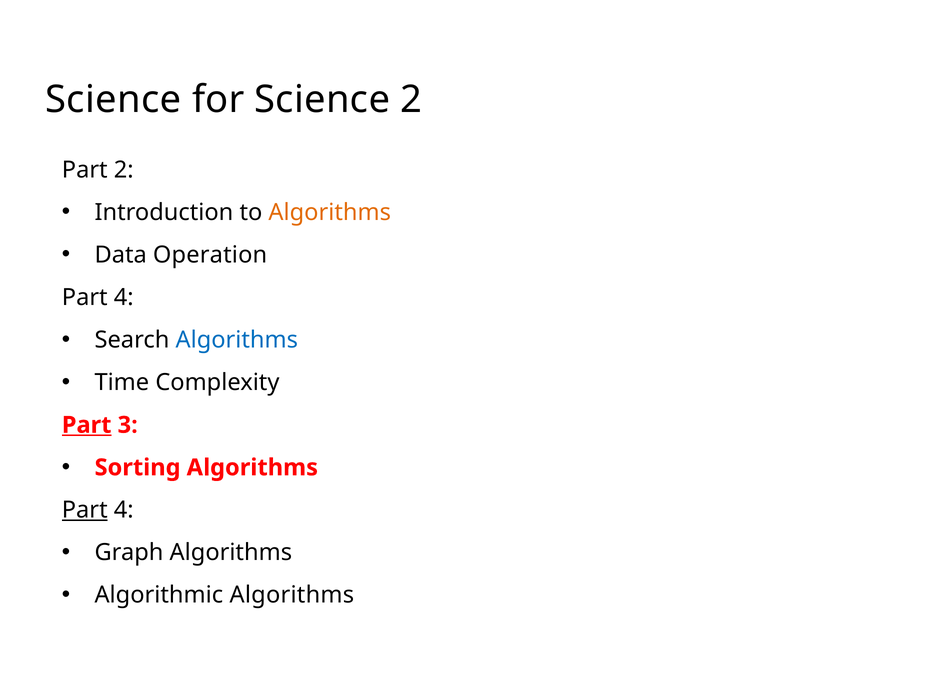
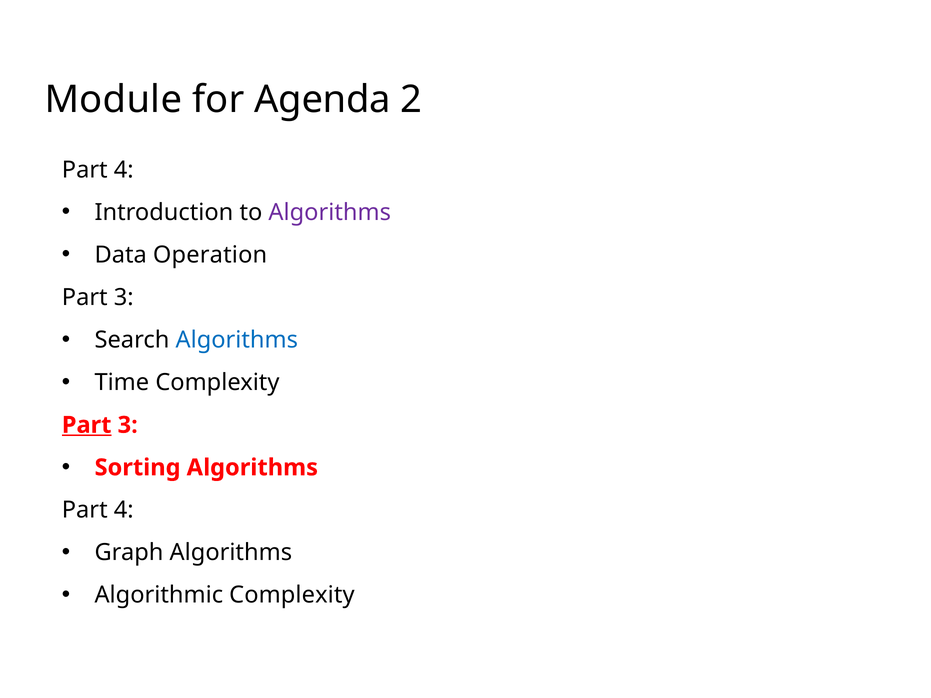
Science: Science -> Module (113, 100)
for Science: Science -> Agenda (322, 100)
2: 2 -> 4 (124, 170)
Algorithms colour: orange -> purple (330, 213)
4: 4 -> 3 (124, 298)
Part underline: present -> none (85, 510)
Algorithmic Algorithms: Algorithms -> Complexity (292, 595)
